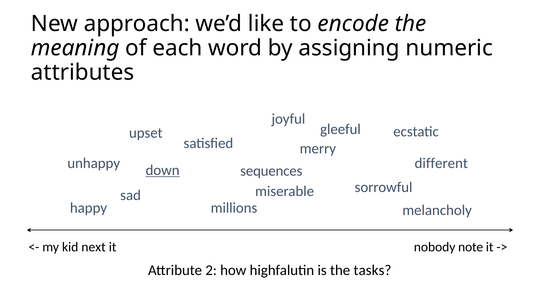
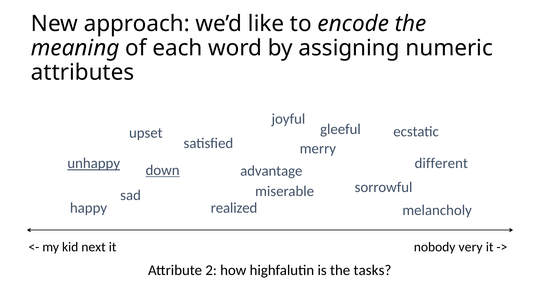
unhappy underline: none -> present (94, 163)
sequences: sequences -> advantage (271, 171)
millions: millions -> realized (234, 208)
note: note -> very (471, 247)
